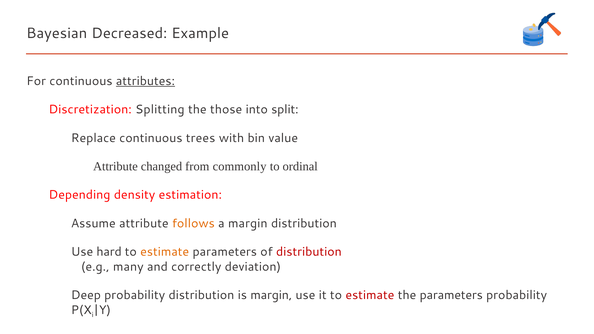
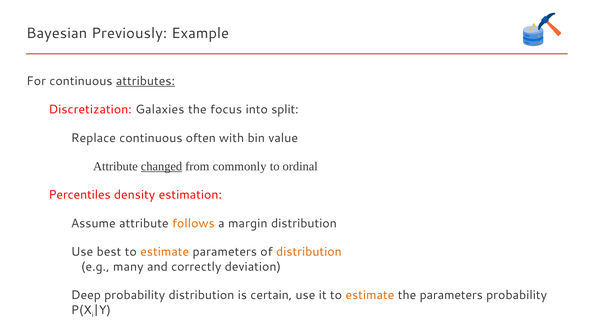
Decreased: Decreased -> Previously (129, 33)
Splitting: Splitting -> Galaxies (160, 110)
those: those -> focus (226, 110)
trees: trees -> often (201, 138)
changed underline: none -> present (162, 166)
Depending: Depending -> Percentiles (80, 195)
hard: hard -> best (109, 252)
distribution colour: red -> orange (309, 252)
is margin: margin -> certain (271, 295)
estimate colour: red -> orange (370, 295)
